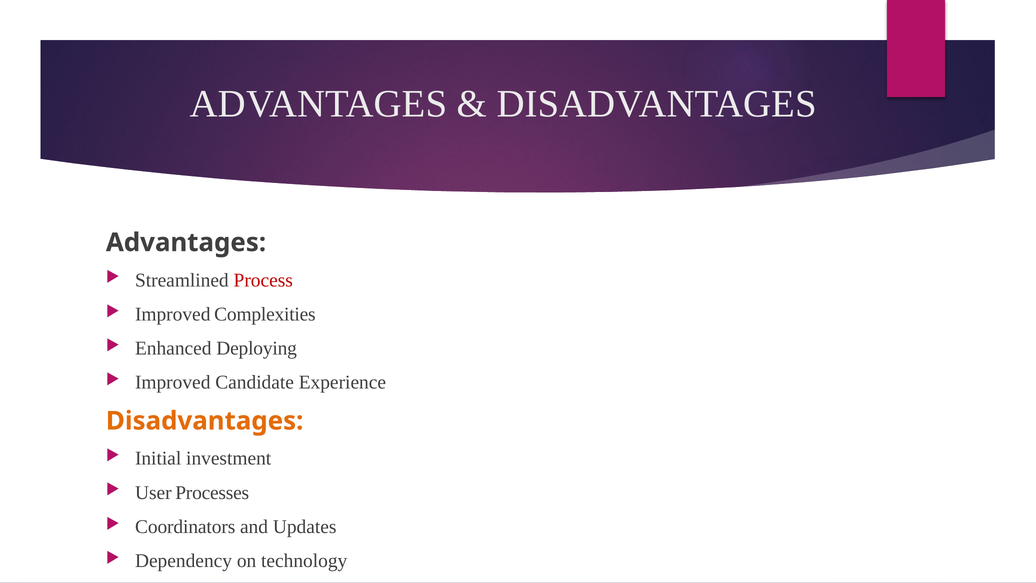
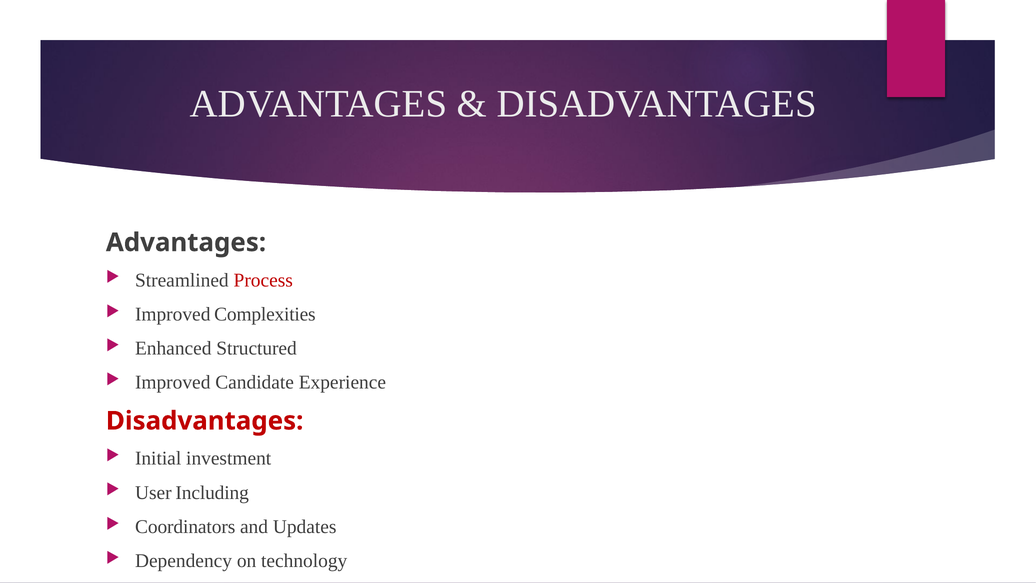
Deploying: Deploying -> Structured (257, 348)
Disadvantages colour: orange -> red (205, 421)
Processes: Processes -> Including (212, 492)
